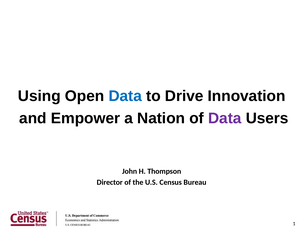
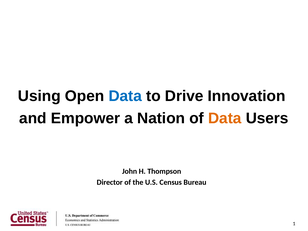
Data colour: purple -> orange (225, 118)
